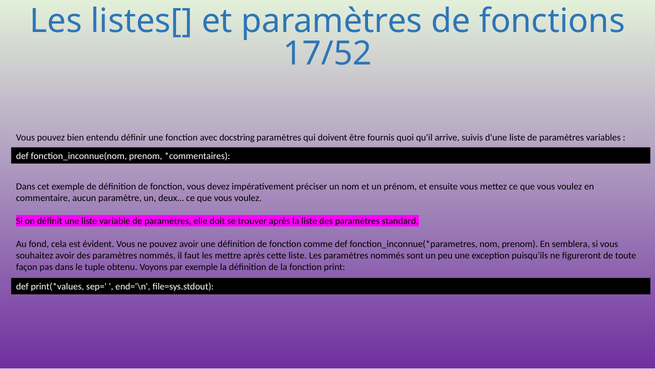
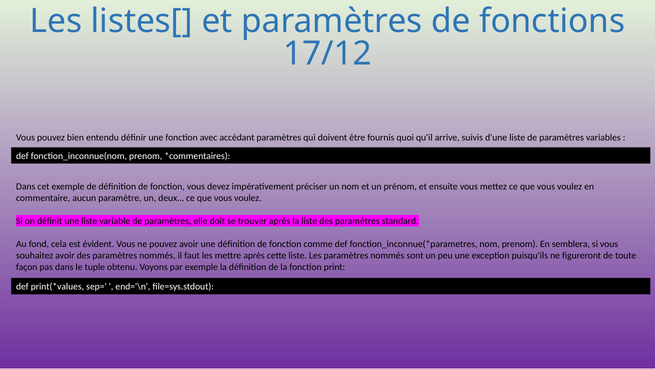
17/52: 17/52 -> 17/12 (328, 54)
docstring: docstring -> accédant (237, 137)
